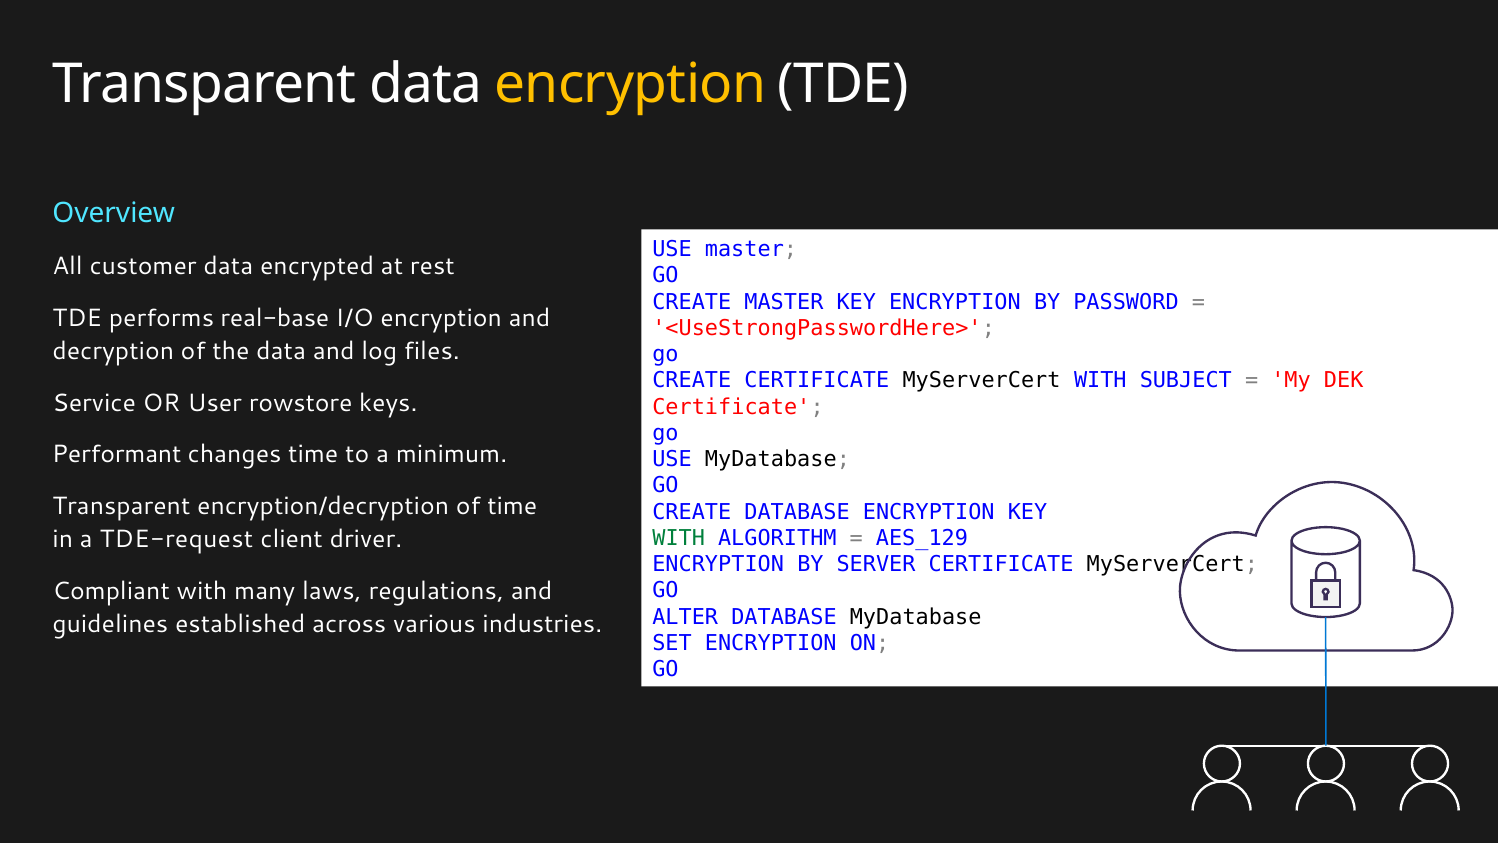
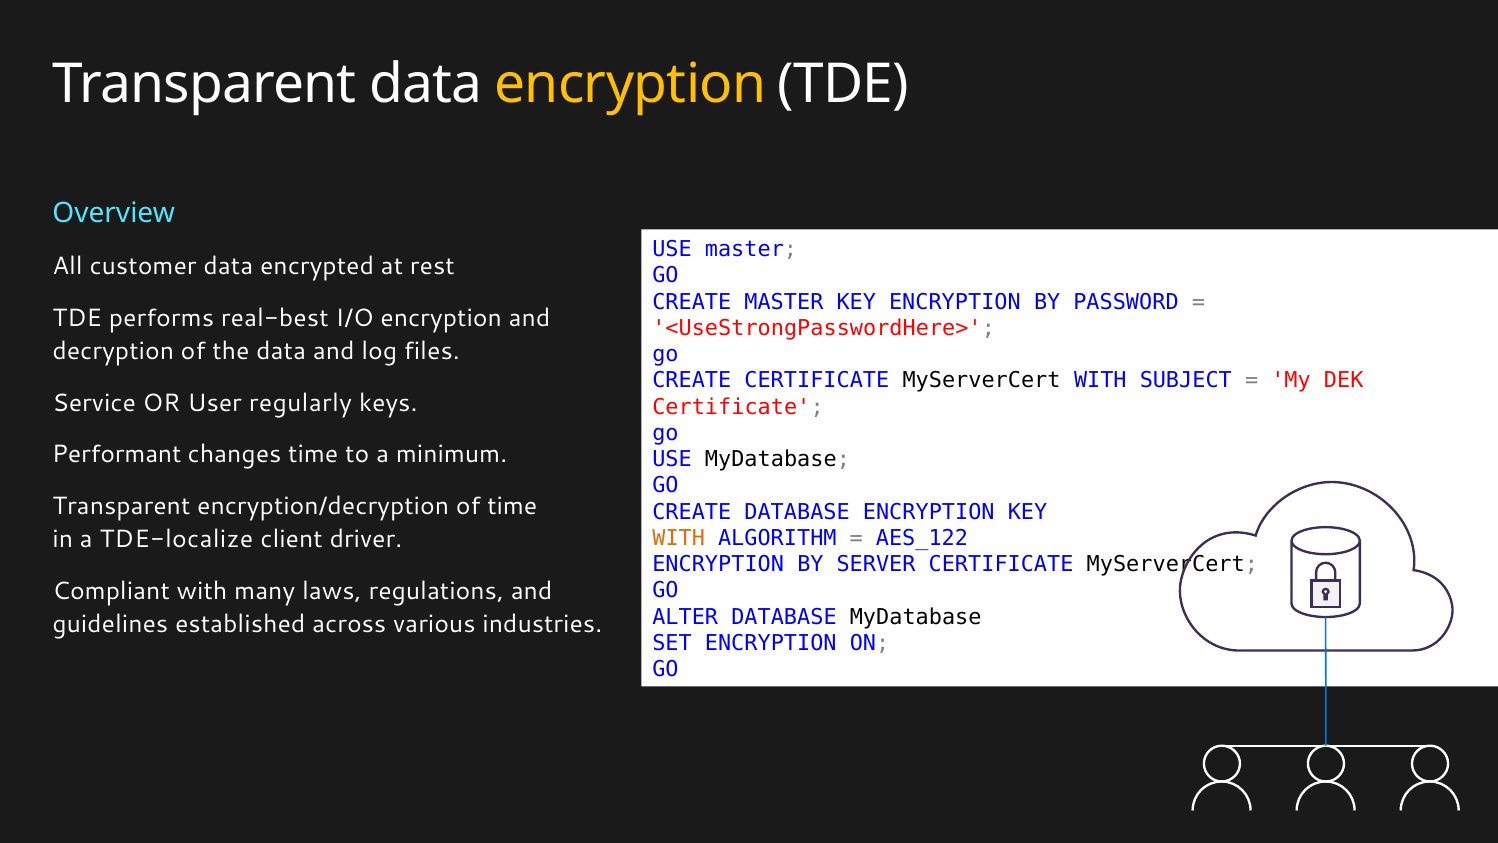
real-base: real-base -> real-best (275, 318)
rowstore: rowstore -> regularly (300, 403)
WITH colour: green -> orange (679, 538)
AES_129: AES_129 -> AES_122 (922, 538)
TDE-request: TDE-request -> TDE-localize (176, 539)
